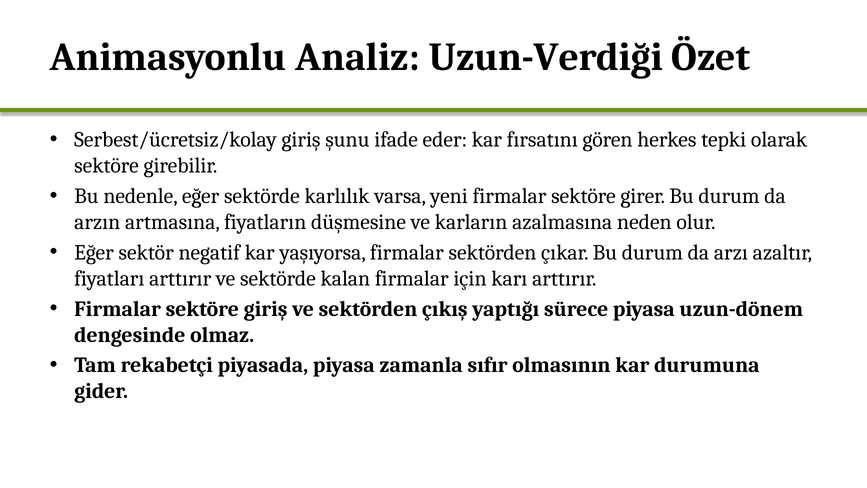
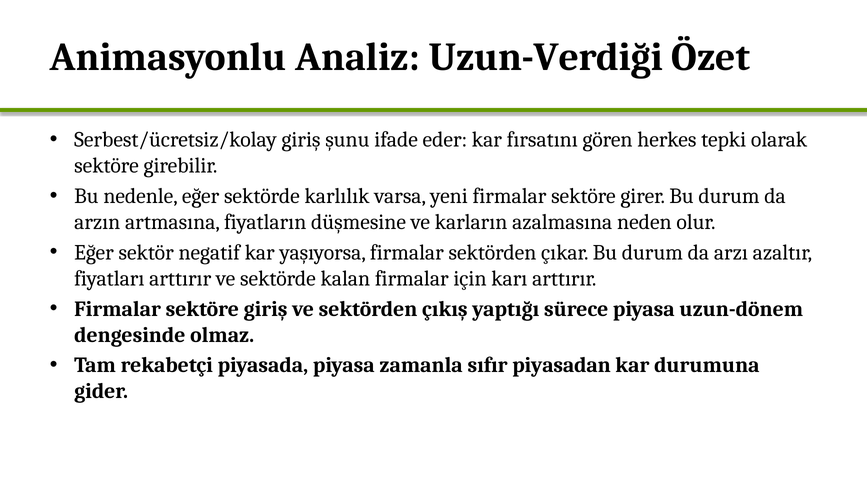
olmasının: olmasının -> piyasadan (562, 365)
